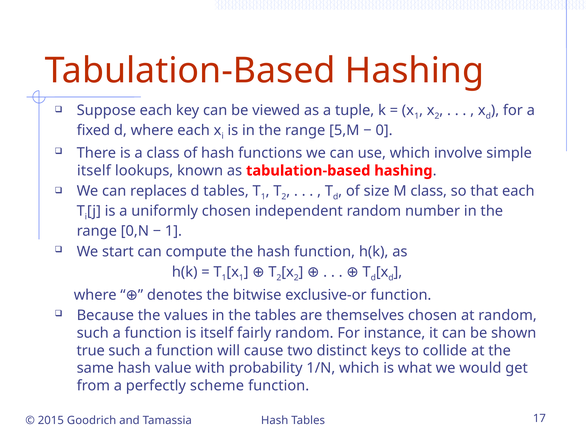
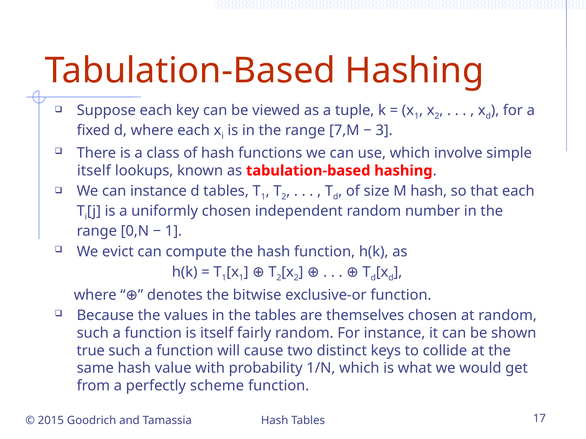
5,M: 5,M -> 7,M (344, 130)
0: 0 -> 3 (384, 130)
can replaces: replaces -> instance (158, 191)
M class: class -> hash (429, 191)
start: start -> evict (118, 252)
